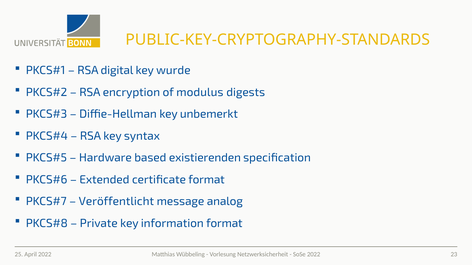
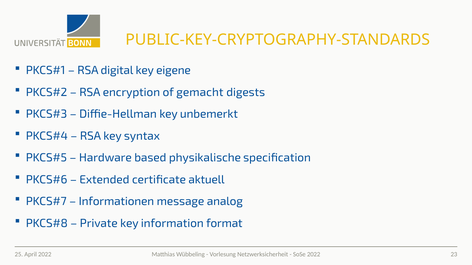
wurde: wurde -> eigene (173, 71)
modulus: modulus -> gemacht (200, 92)
existierenden: existierenden -> physikalische (205, 158)
certificate format: format -> aktuell (207, 180)
Veröffentlicht: Veröffentlicht -> Informationen (116, 202)
